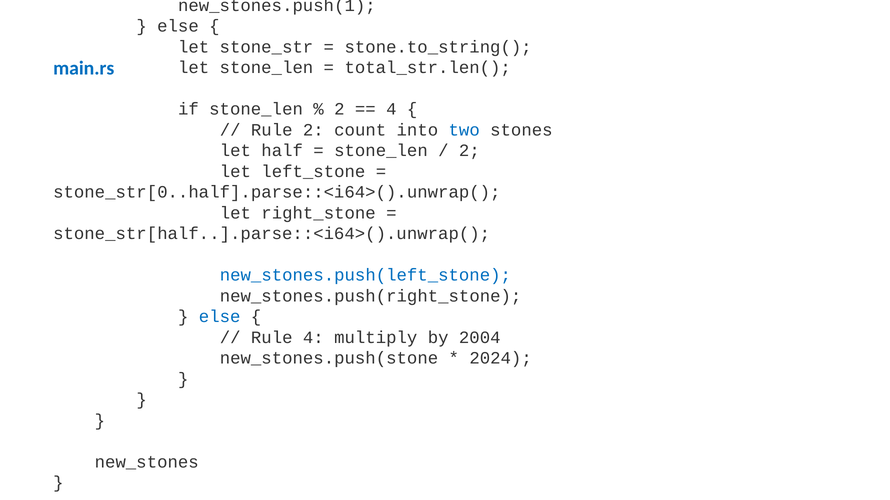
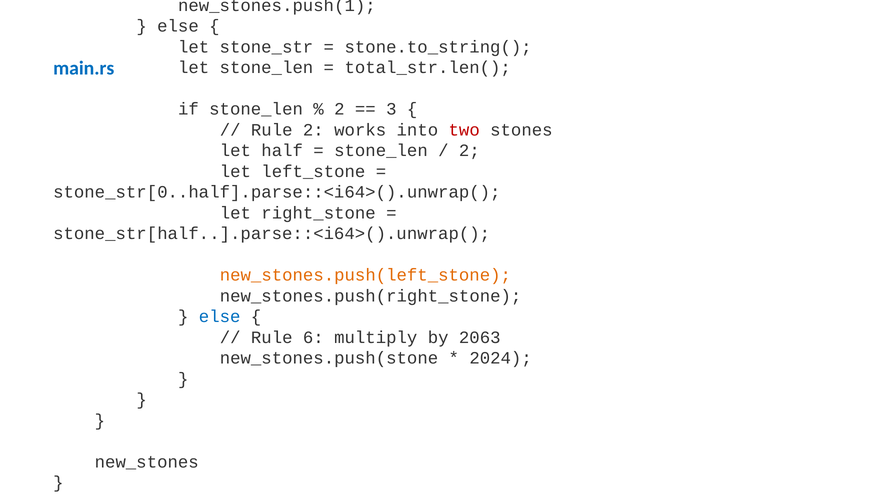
4: 4 -> 3 (391, 109)
count: count -> works (360, 130)
two colour: blue -> red (464, 130)
new_stones.push(left_stone colour: blue -> orange (365, 276)
Rule 4: 4 -> 6 (313, 338)
2004: 2004 -> 2063 (480, 338)
